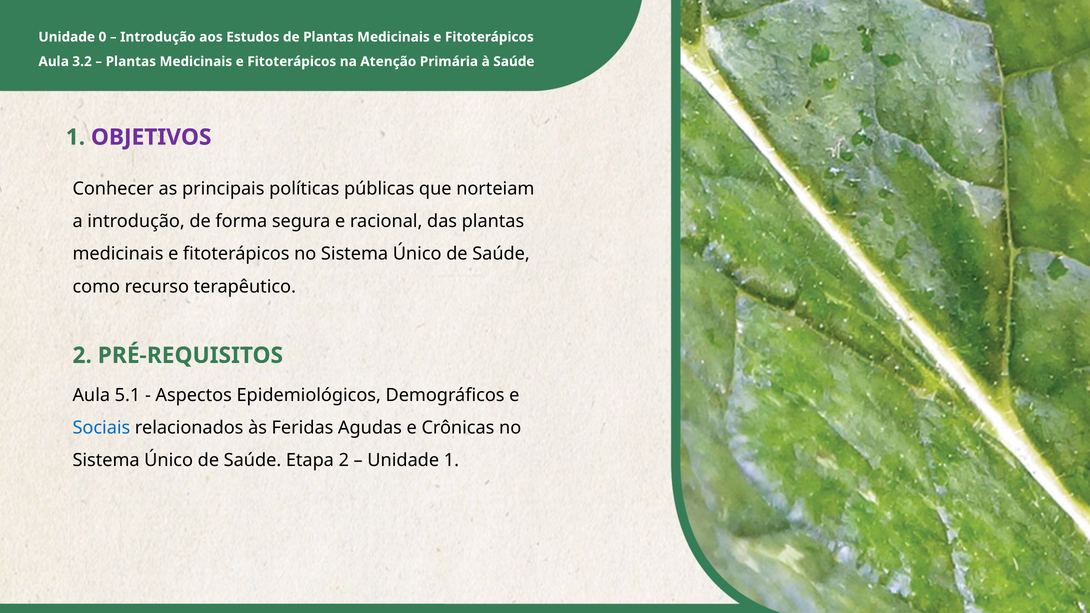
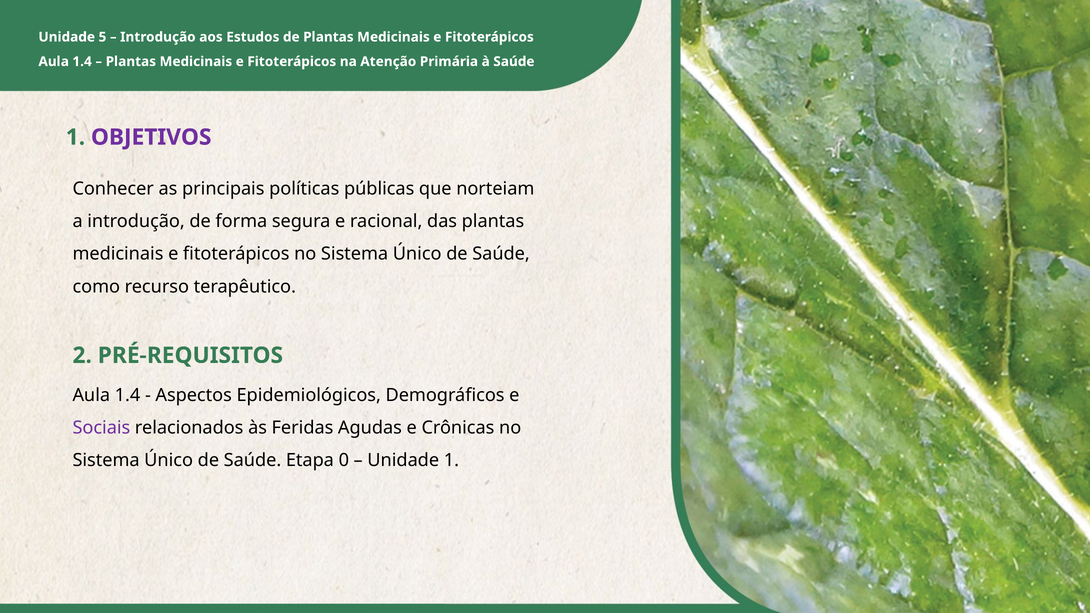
0: 0 -> 5 (102, 37)
3.2: 3.2 -> 1.4 (82, 62)
5.1: 5.1 -> 1.4 (128, 395)
Sociais colour: blue -> purple (101, 428)
Etapa 2: 2 -> 0 (344, 460)
